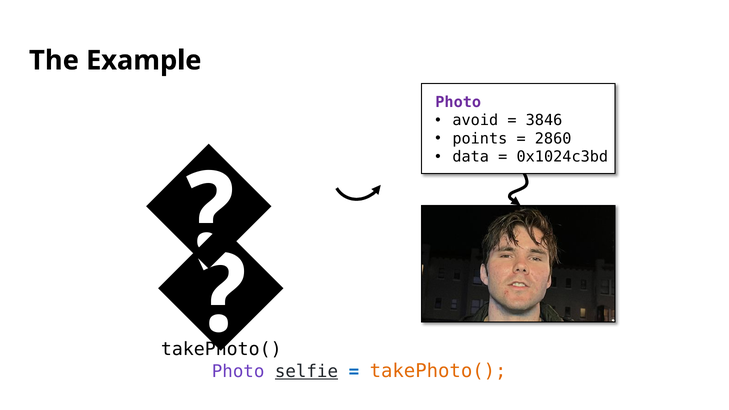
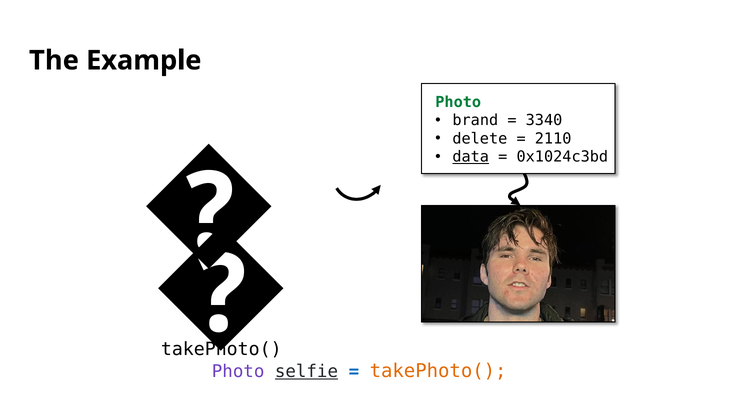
Photo colour: purple -> green (458, 102)
avoid: avoid -> brand (475, 120)
3846: 3846 -> 3340 (544, 120)
points: points -> delete (480, 139)
2860: 2860 -> 2110 (553, 139)
data underline: none -> present (471, 157)
